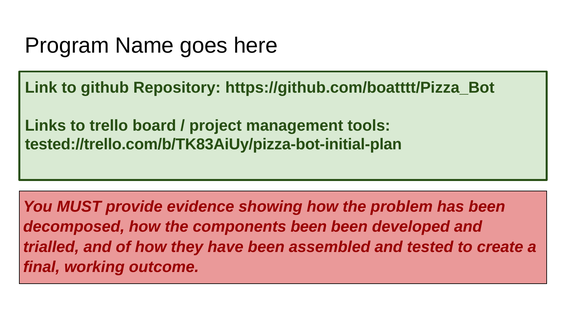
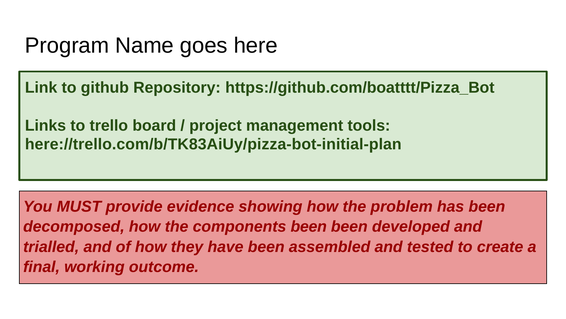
tested://trello.com/b/TK83AiUy/pizza-bot-initial-plan: tested://trello.com/b/TK83AiUy/pizza-bot-initial-plan -> here://trello.com/b/TK83AiUy/pizza-bot-initial-plan (213, 144)
